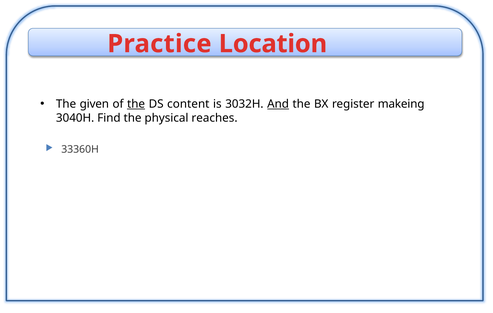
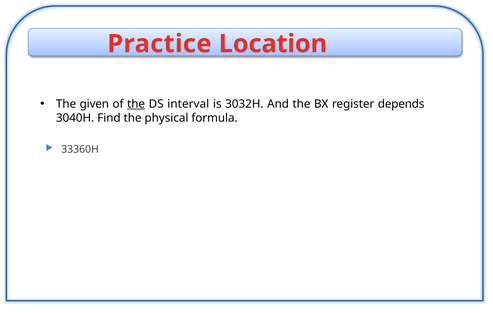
content: content -> interval (188, 104)
And underline: present -> none (278, 104)
makeing: makeing -> depends (401, 104)
reaches: reaches -> formula (215, 118)
